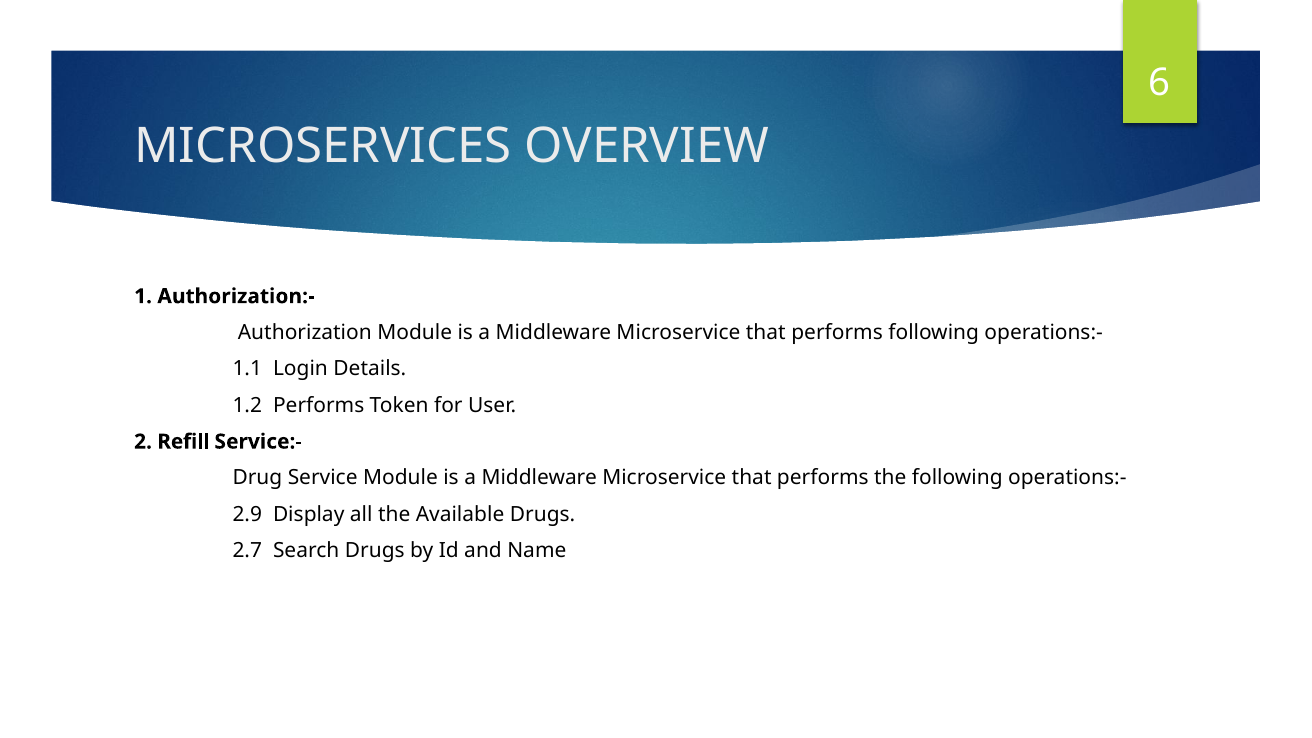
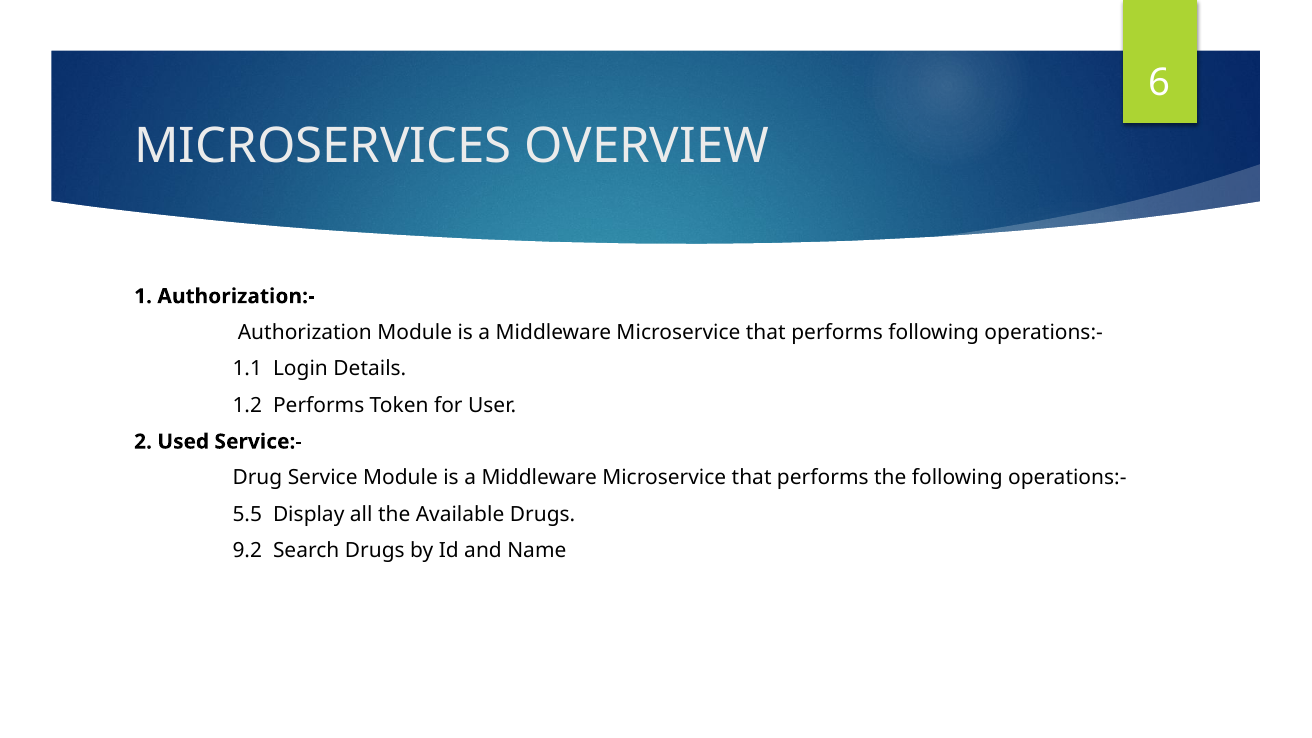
Refill: Refill -> Used (183, 442)
2.9: 2.9 -> 5.5 (247, 514)
2.7: 2.7 -> 9.2 (247, 551)
